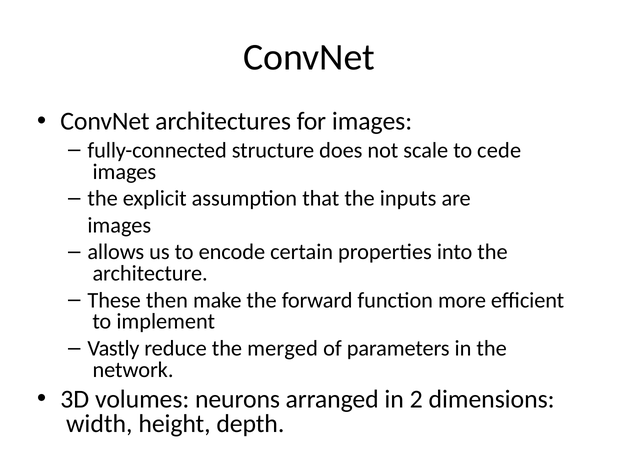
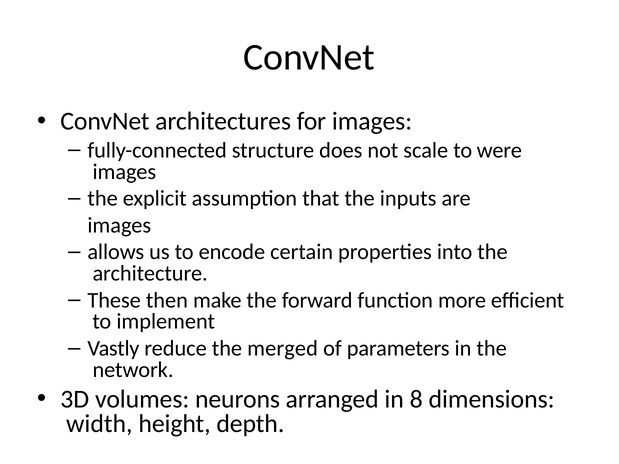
cede: cede -> were (499, 150)
2: 2 -> 8 (416, 399)
